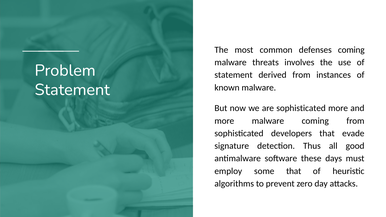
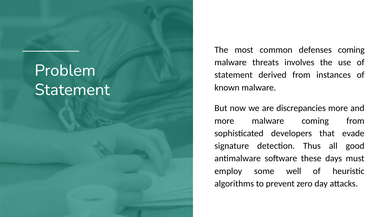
sophisticated: sophisticated -> discrepancies (301, 108)
some that: that -> well (294, 171)
